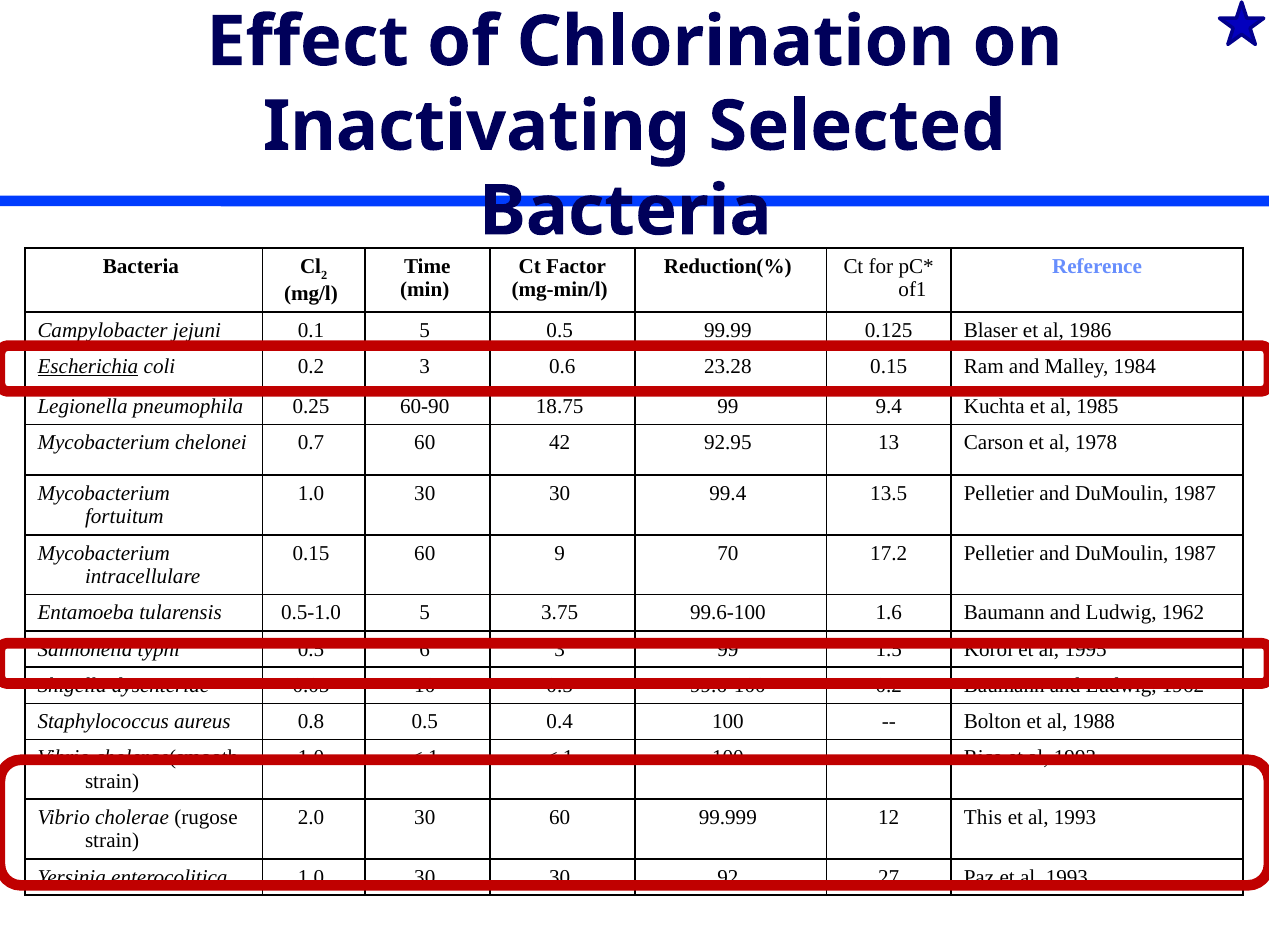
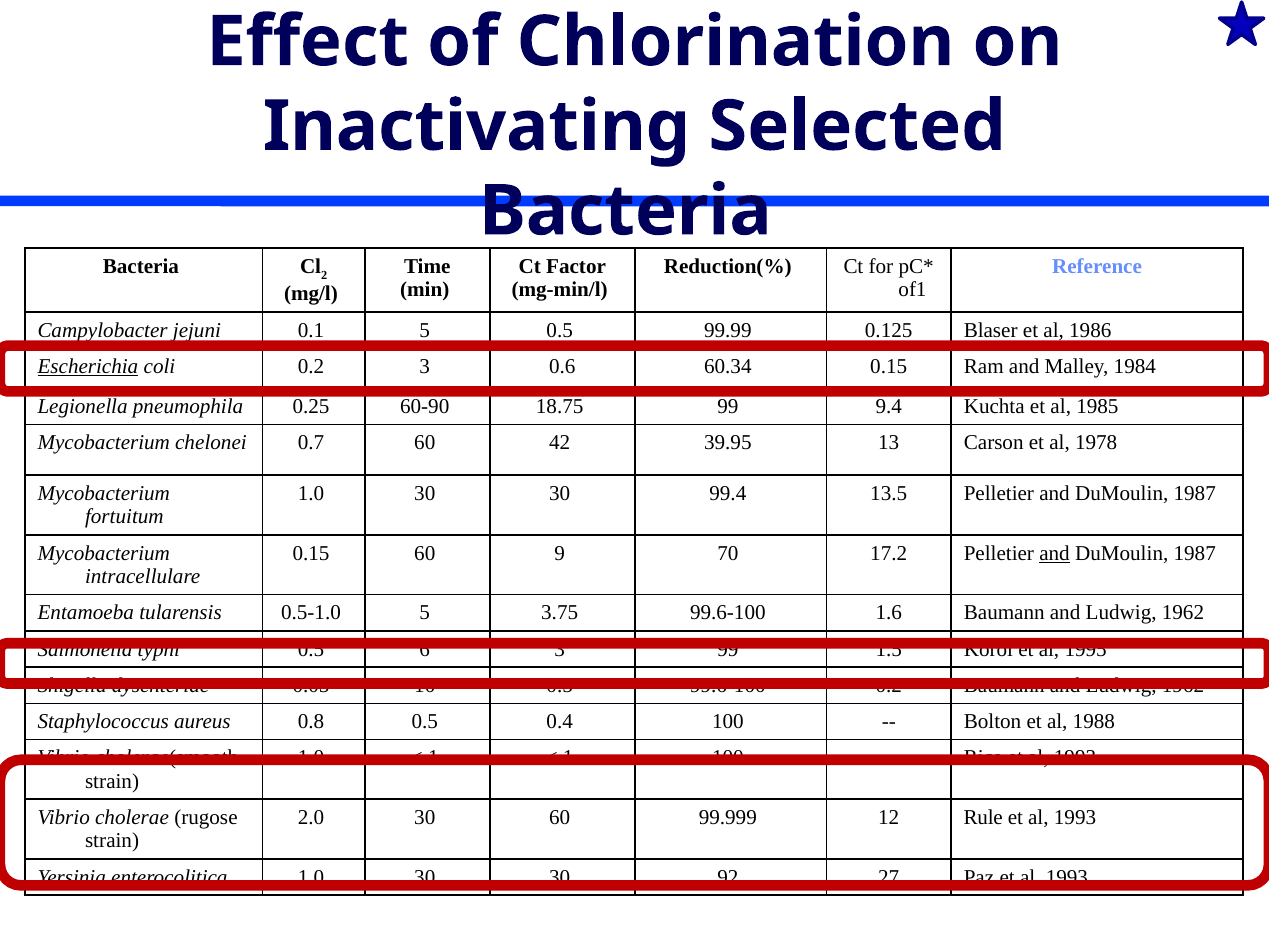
23.28: 23.28 -> 60.34 (728, 366)
92.95: 92.95 -> 39.95 (728, 442)
and underline: none -> present (1055, 553)
This: This -> Rule (983, 817)
